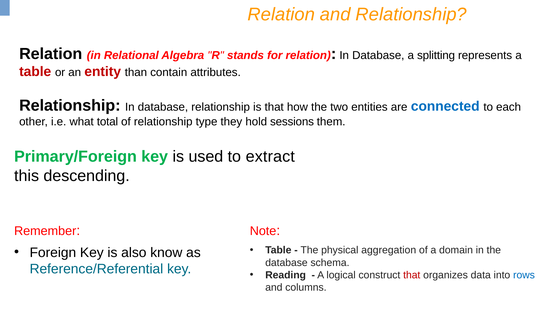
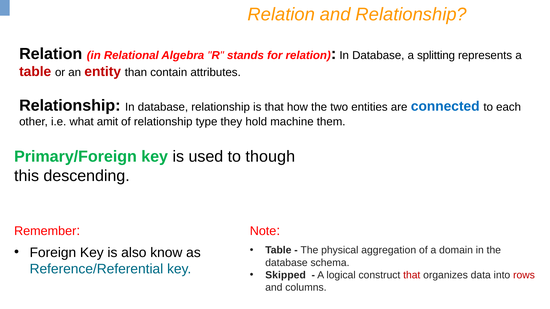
total: total -> amit (107, 122)
sessions: sessions -> machine (292, 122)
extract: extract -> though (270, 157)
Reading: Reading -> Skipped (286, 275)
rows colour: blue -> red (524, 275)
